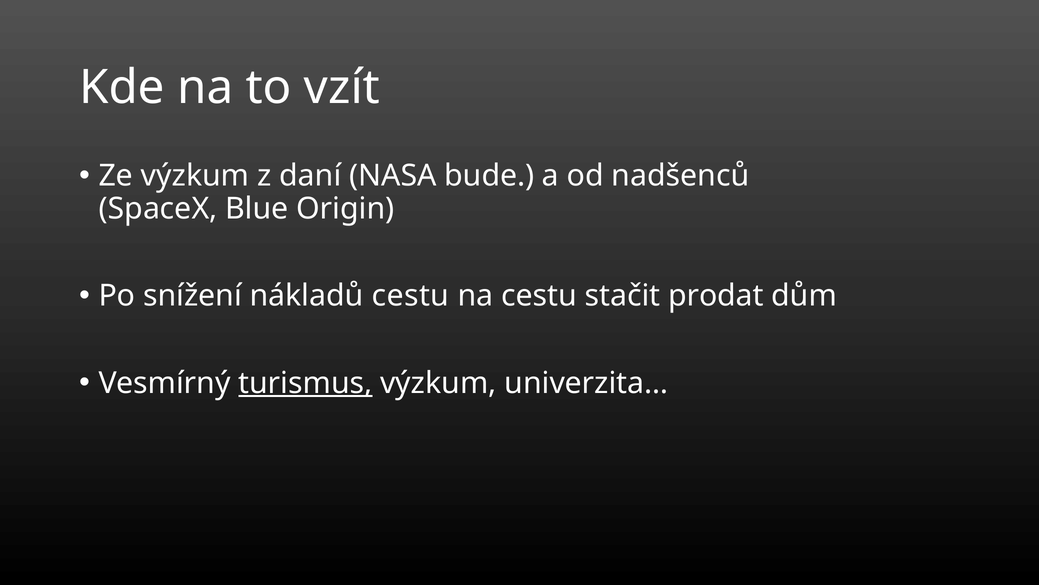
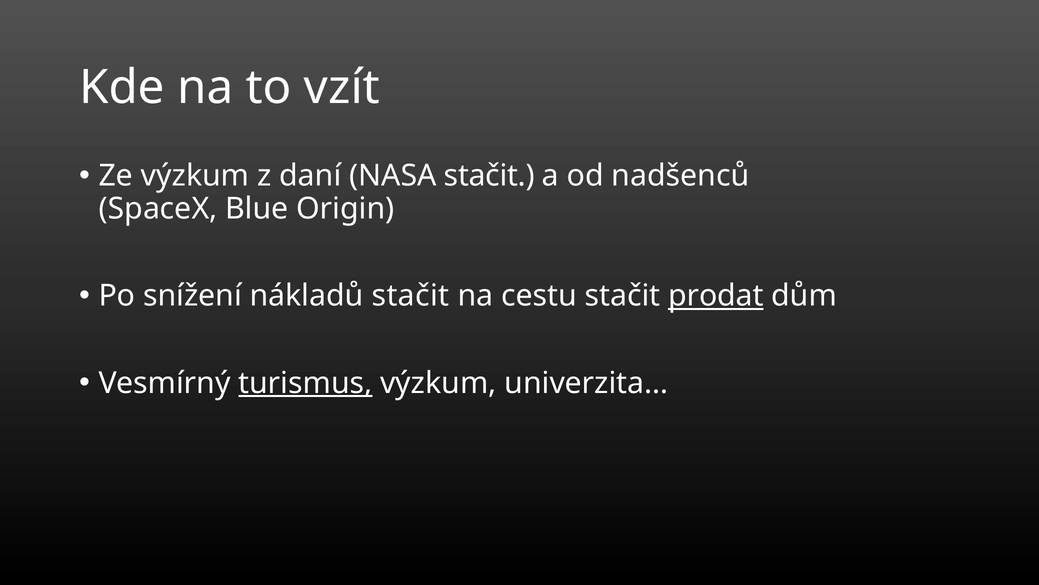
NASA bude: bude -> stačit (489, 176)
nákladů cestu: cestu -> stačit (410, 296)
prodat underline: none -> present (716, 296)
